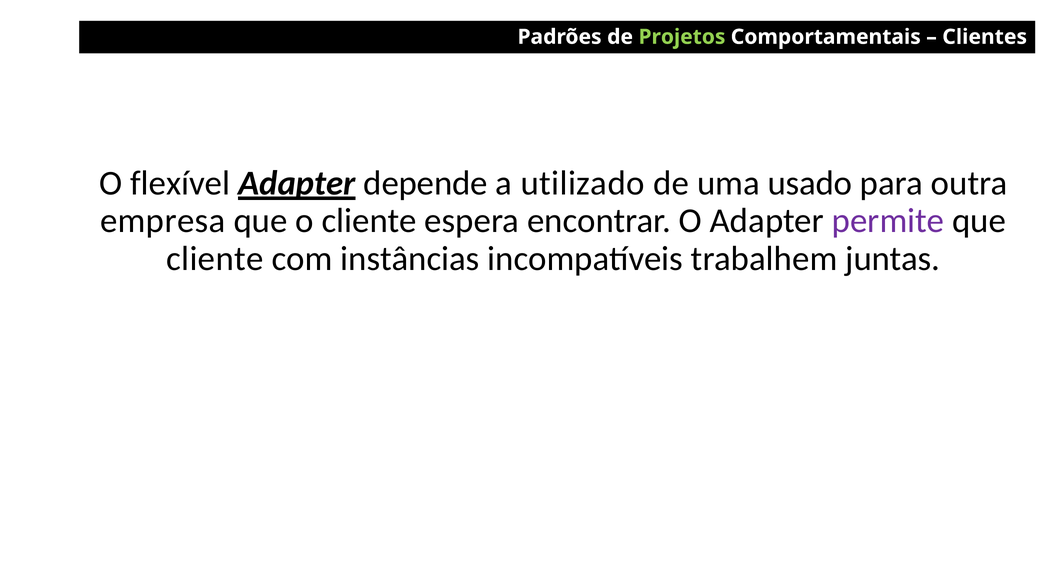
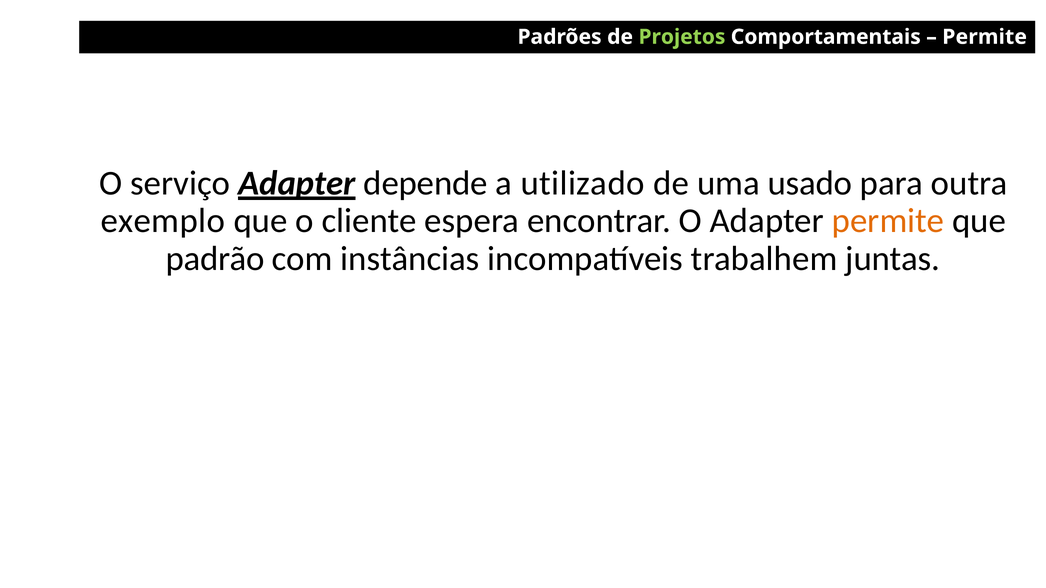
Clientes: Clientes -> Permite (985, 37)
flexível: flexível -> serviço (180, 183)
empresa: empresa -> exemplo (163, 221)
permite colour: purple -> orange (888, 221)
cliente: cliente -> padrão (215, 259)
